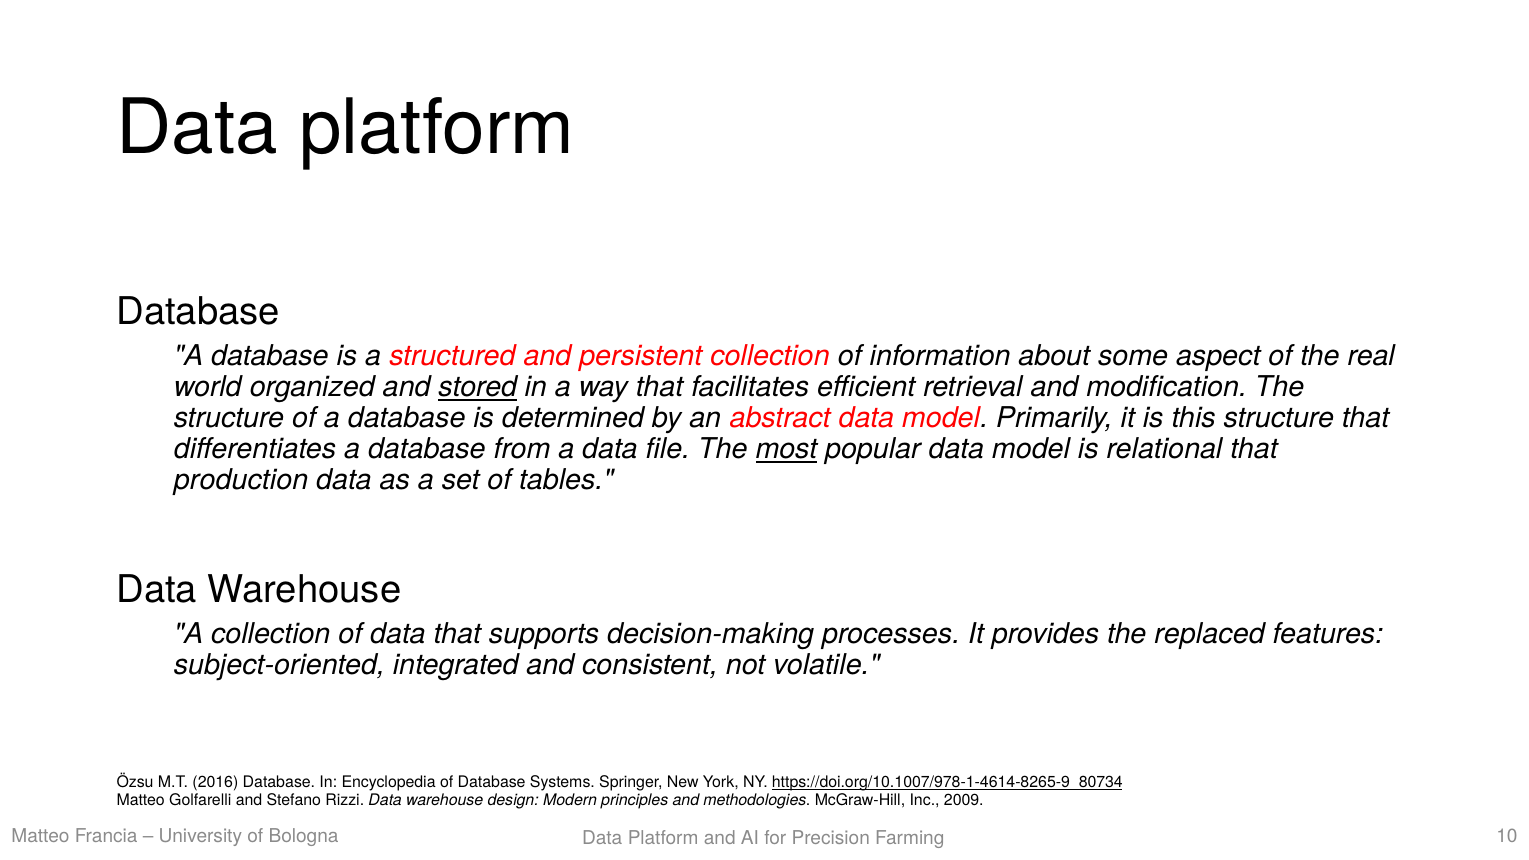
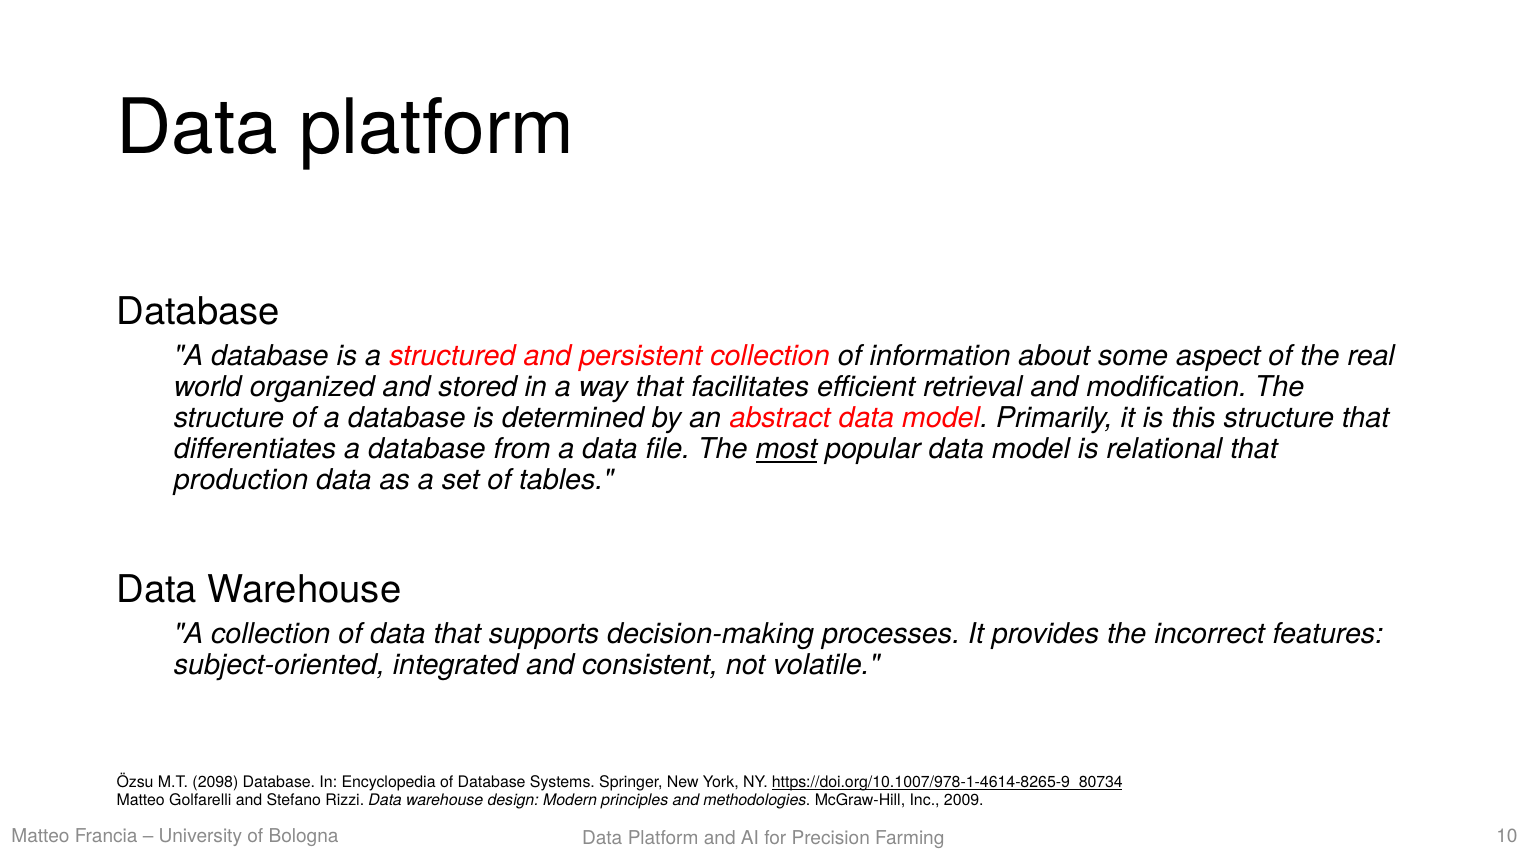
stored underline: present -> none (478, 387)
replaced: replaced -> incorrect (1210, 634)
2016: 2016 -> 2098 (215, 782)
